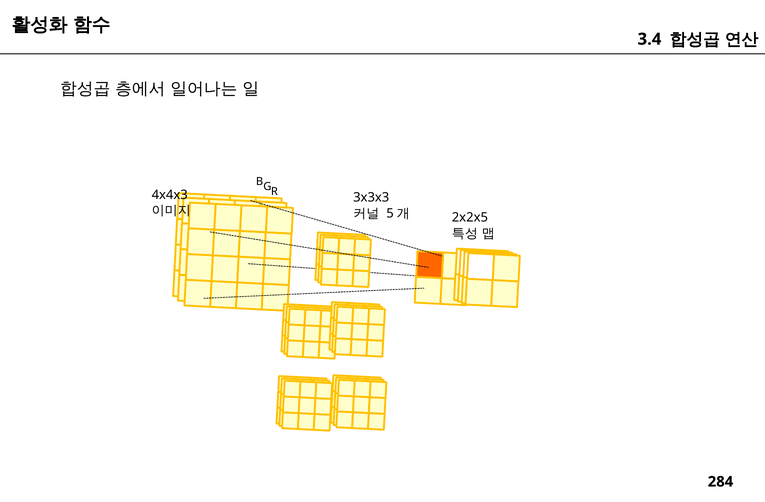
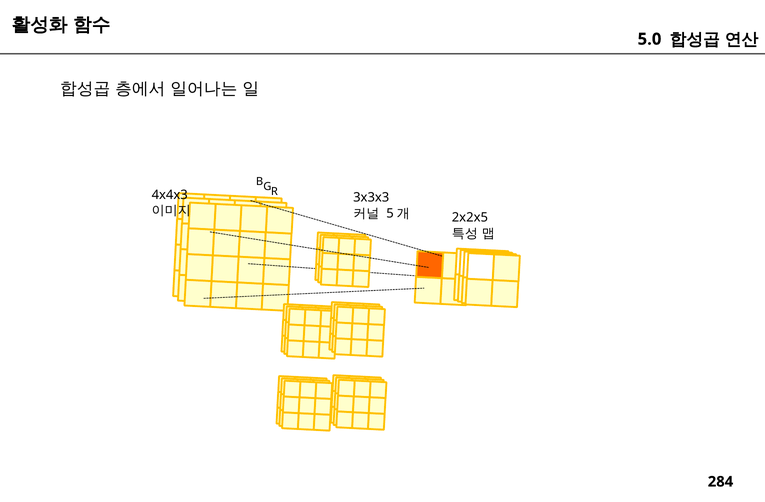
3.4: 3.4 -> 5.0 (650, 39)
